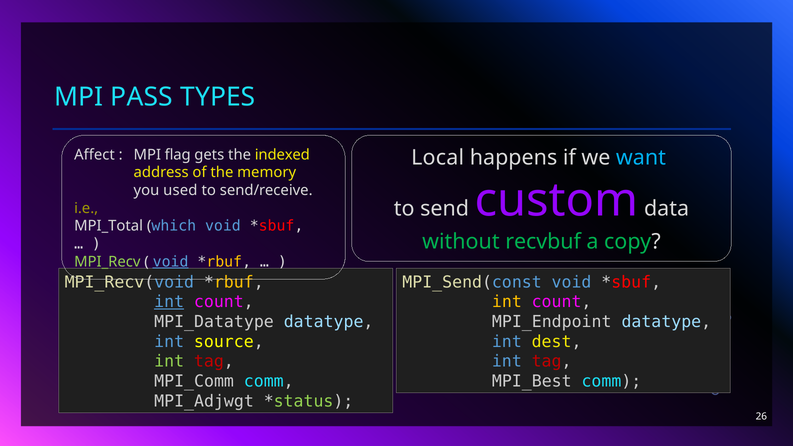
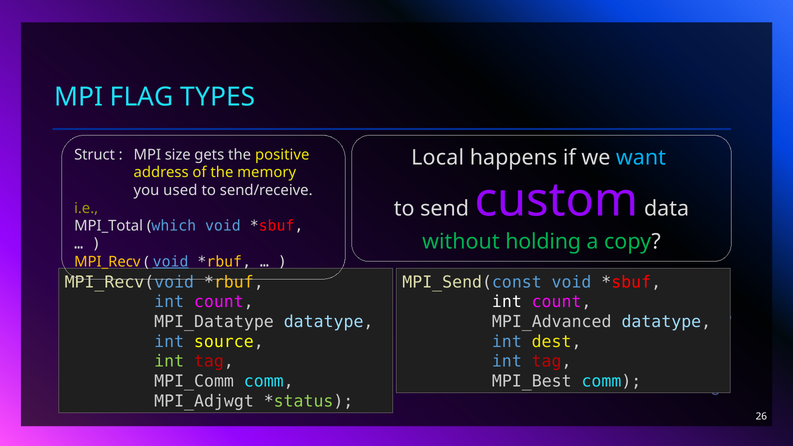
PASS: PASS -> FLAG (142, 97)
Affect: Affect -> Struct (95, 155)
flag: flag -> size (178, 155)
indexed: indexed -> positive (282, 155)
recvbuf: recvbuf -> holding (543, 242)
MPI_Recv colour: light green -> yellow (107, 262)
int underline: present -> none (169, 302)
int colour: yellow -> white (507, 302)
MPI_Endpoint: MPI_Endpoint -> MPI_Advanced (552, 322)
